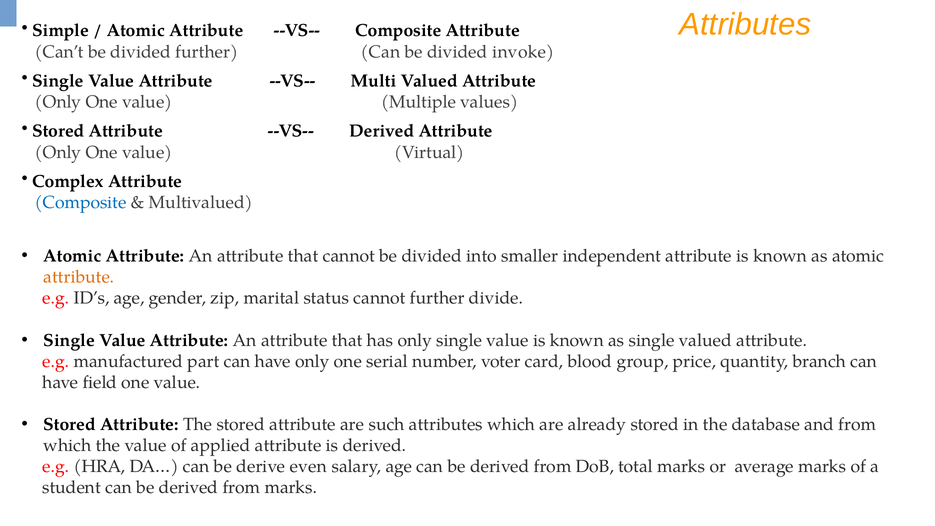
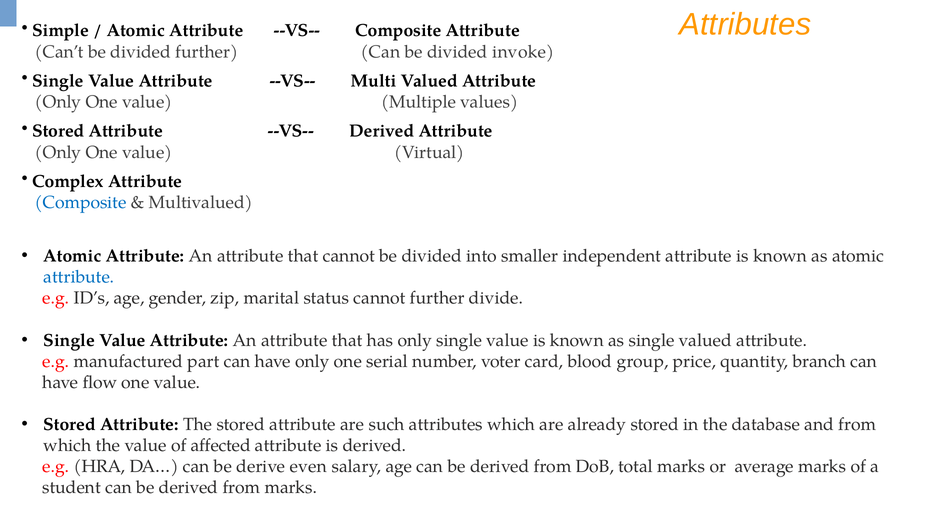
attribute colour: orange -> blue (79, 277)
field: field -> flow (100, 382)
applied: applied -> affected (221, 445)
